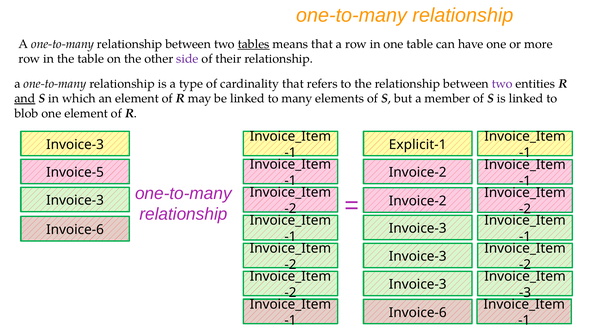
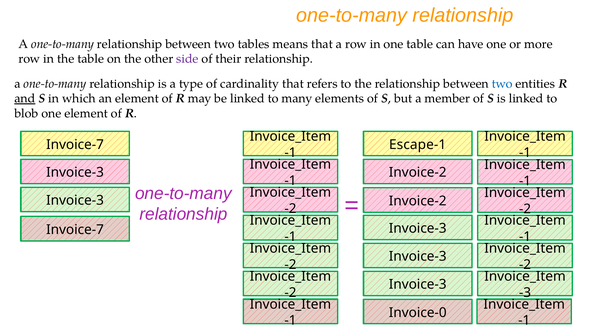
tables underline: present -> none (254, 44)
two colour: purple -> blue (502, 84)
Invoice-3: Invoice-3 -> Invoice-7 (75, 145)
Explicit-1: Explicit-1 -> Escape-1 (418, 145)
Invoice-5: Invoice-5 -> Invoice-3 (75, 172)
Invoice-6: Invoice-6 -> Invoice-7 (75, 230)
Invoice-6: Invoice-6 -> Invoice-0 (418, 313)
